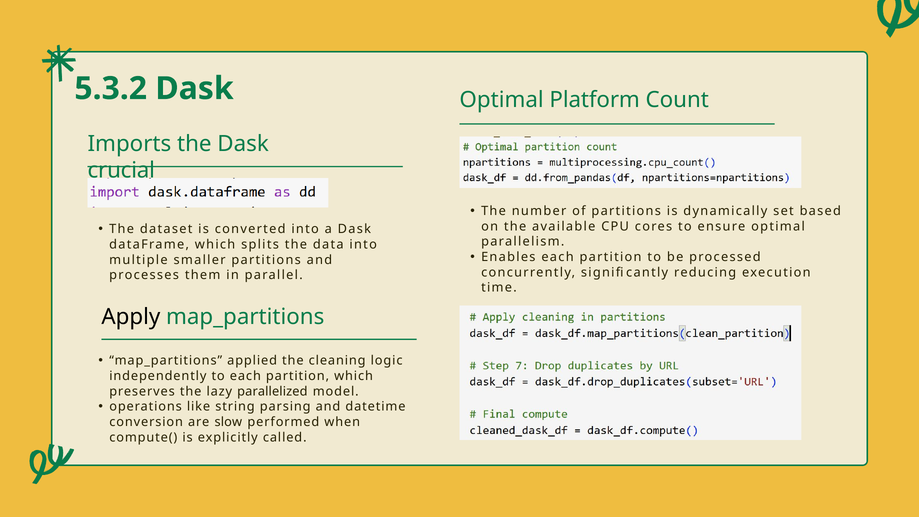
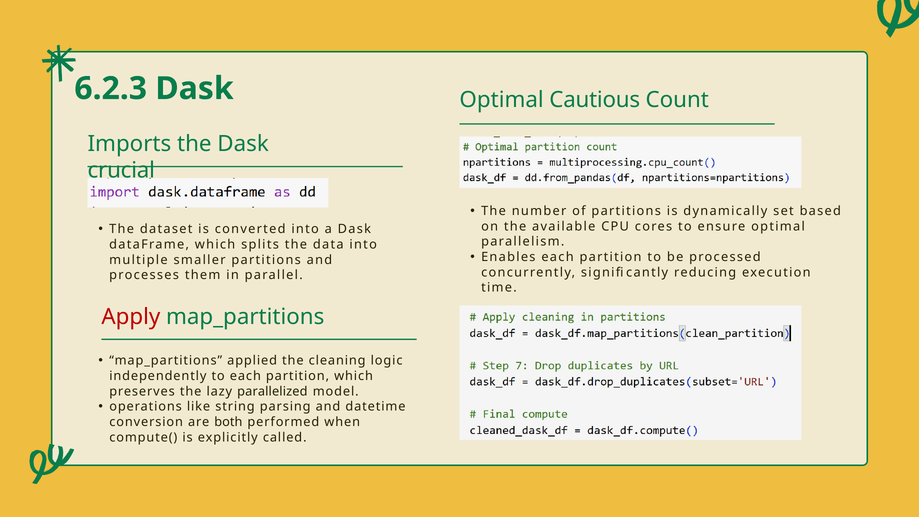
5.3.2: 5.3.2 -> 6.2.3 (111, 88)
Platform: Platform -> Cautious (595, 100)
Apply colour: black -> red (131, 317)
slow: slow -> both (228, 422)
